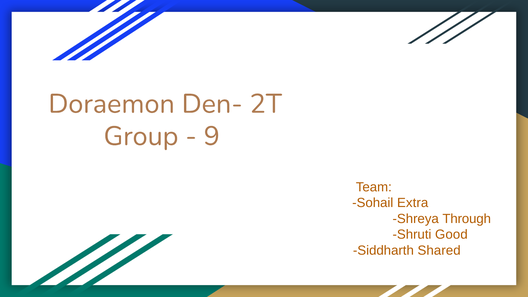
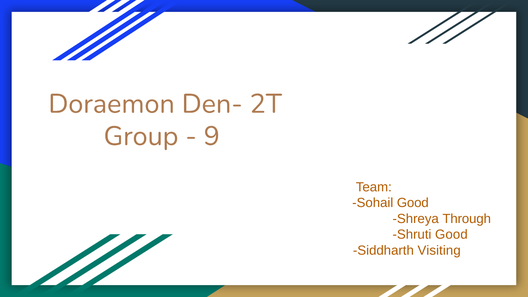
Sohail Extra: Extra -> Good (413, 203)
Shared: Shared -> Visiting (439, 250)
